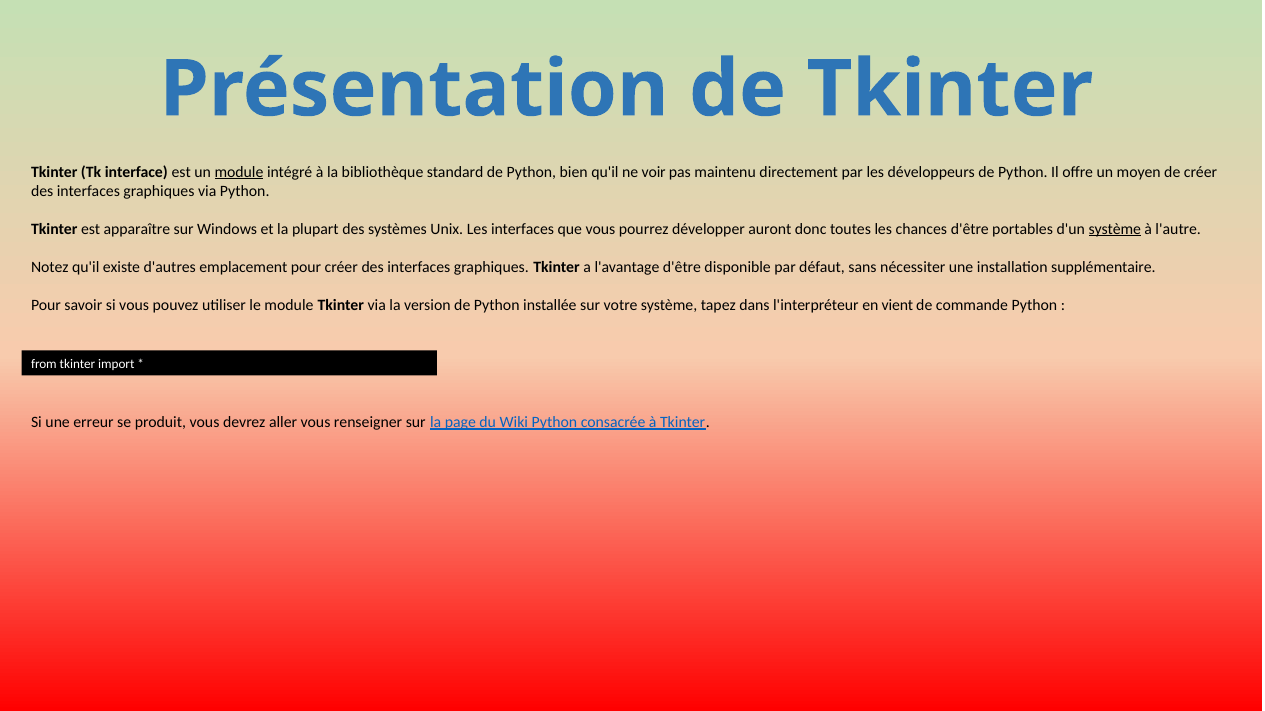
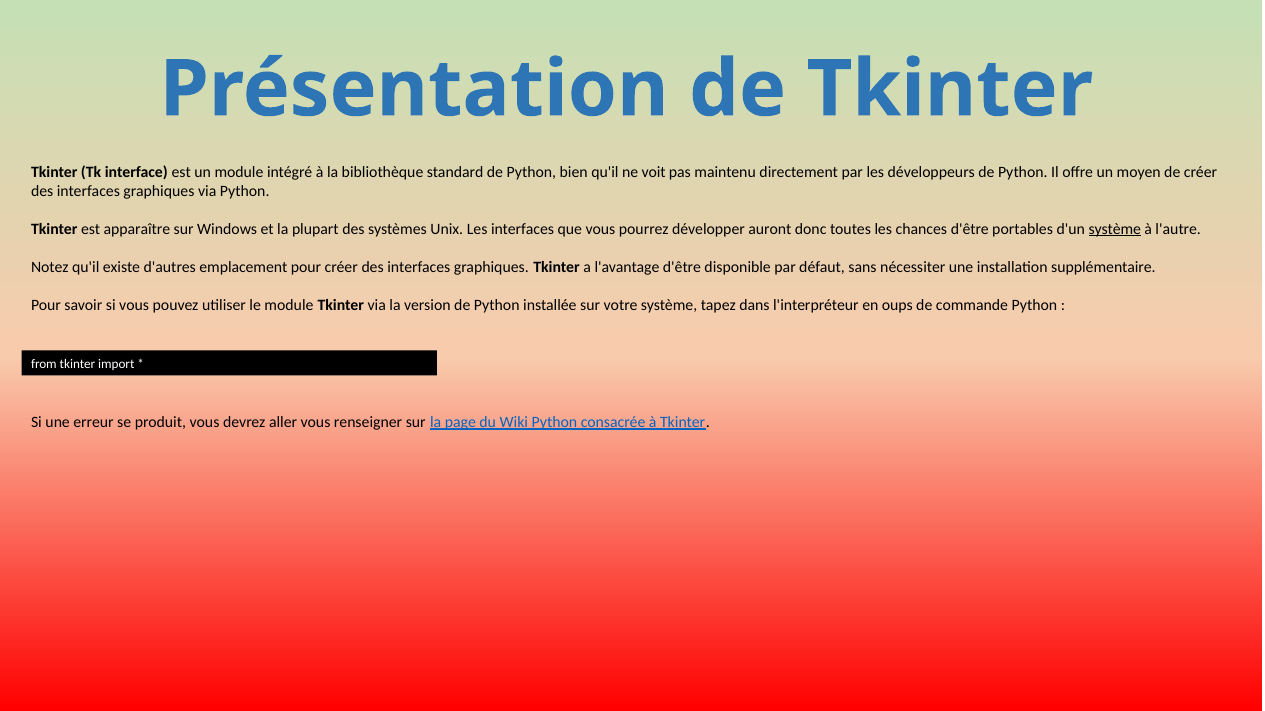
module underline: present -> none (239, 172)
voir: voir -> voit (654, 172)
vient: vient -> oups (897, 305)
